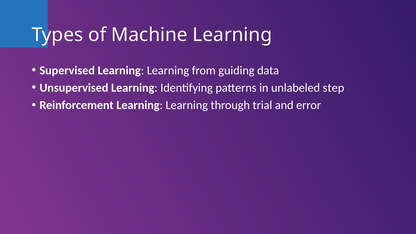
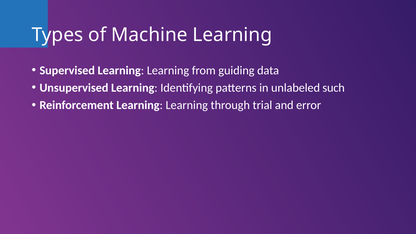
step: step -> such (334, 88)
